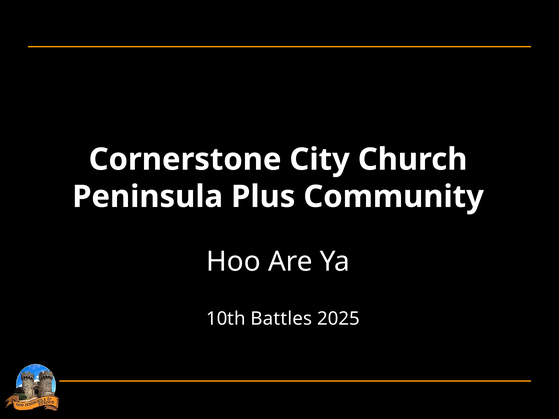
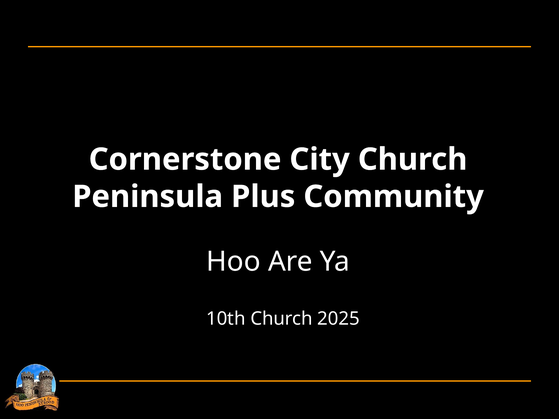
10th Battles: Battles -> Church (282, 319)
